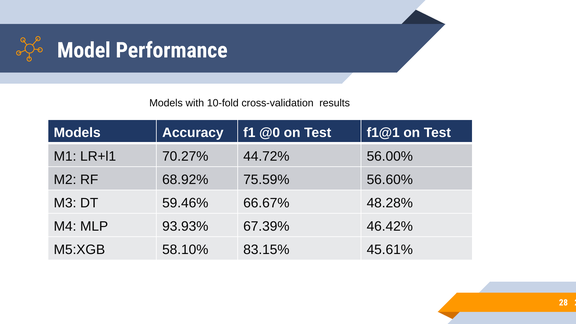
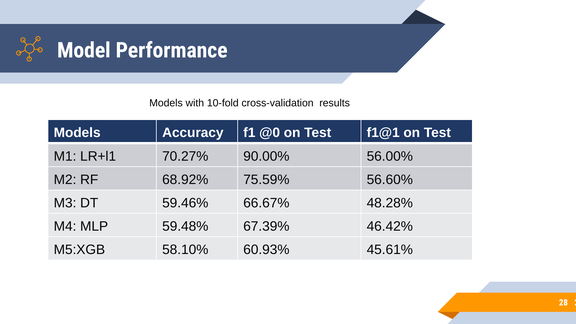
44.72%: 44.72% -> 90.00% (266, 156)
93.93%: 93.93% -> 59.48% (185, 226)
83.15%: 83.15% -> 60.93% (266, 250)
